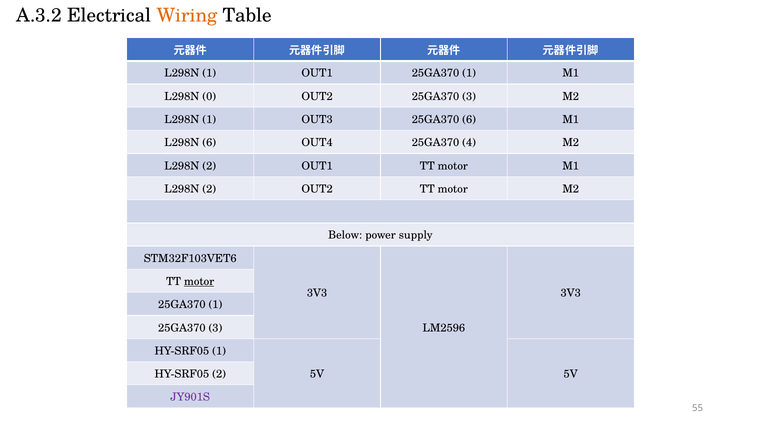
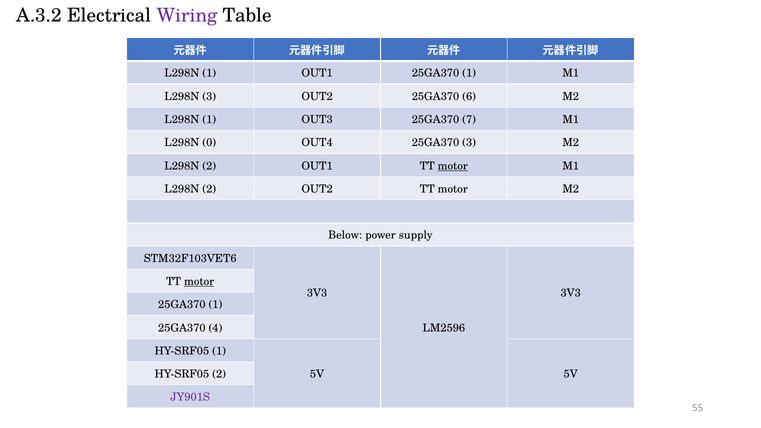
Wiring colour: orange -> purple (187, 16)
L298N 0: 0 -> 3 (209, 96)
OUT2 25GA370 3: 3 -> 6 (469, 96)
25GA370 6: 6 -> 7 (469, 120)
L298N 6: 6 -> 0 (209, 143)
25GA370 4: 4 -> 3 (469, 143)
motor underline: none -> present (453, 166)
3: 3 -> 4 (215, 328)
